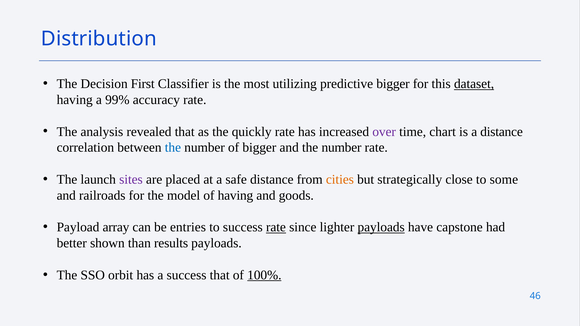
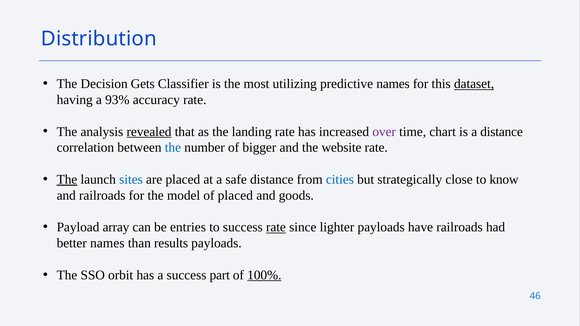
First: First -> Gets (143, 84)
predictive bigger: bigger -> names (393, 84)
99%: 99% -> 93% (117, 100)
revealed underline: none -> present (149, 132)
quickly: quickly -> landing (252, 132)
and the number: number -> website (341, 148)
The underline: none -> present (67, 180)
sites colour: purple -> blue (131, 180)
cities colour: orange -> blue (340, 180)
some: some -> know (504, 180)
of having: having -> placed (235, 196)
payloads underline: present -> none (381, 227)
have capstone: capstone -> railroads (460, 227)
better shown: shown -> names (107, 243)
success that: that -> part (220, 275)
